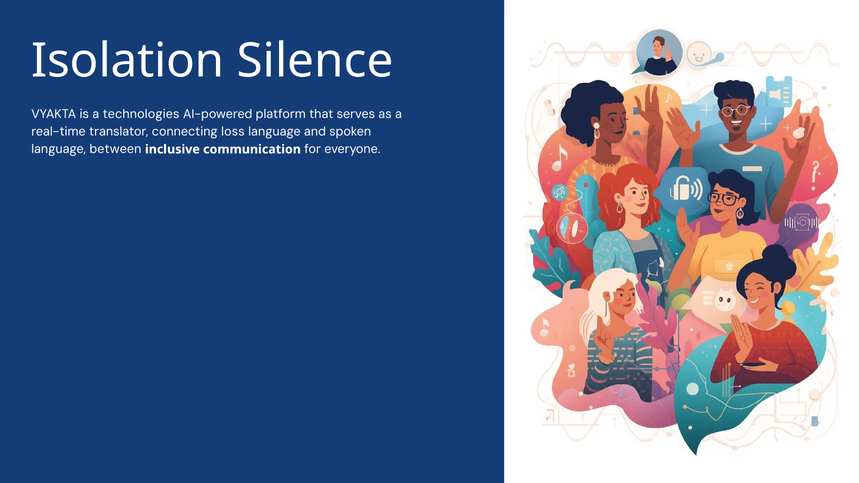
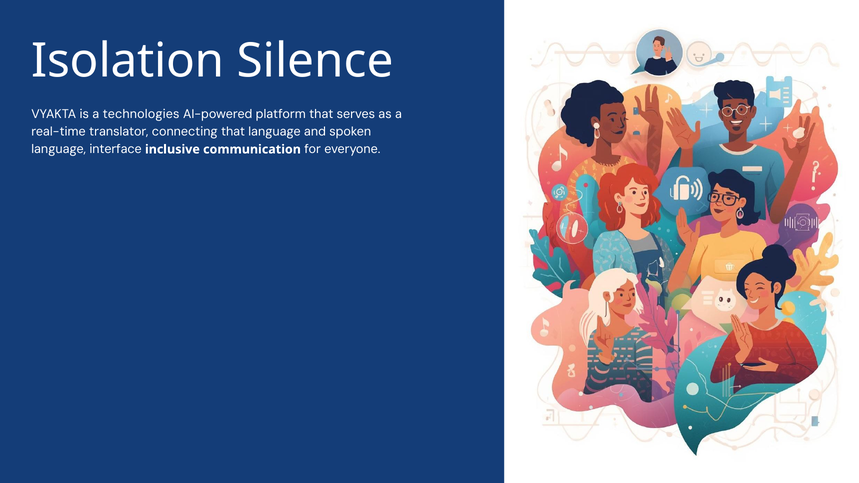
connecting loss: loss -> that (233, 132)
between: between -> interface (116, 149)
